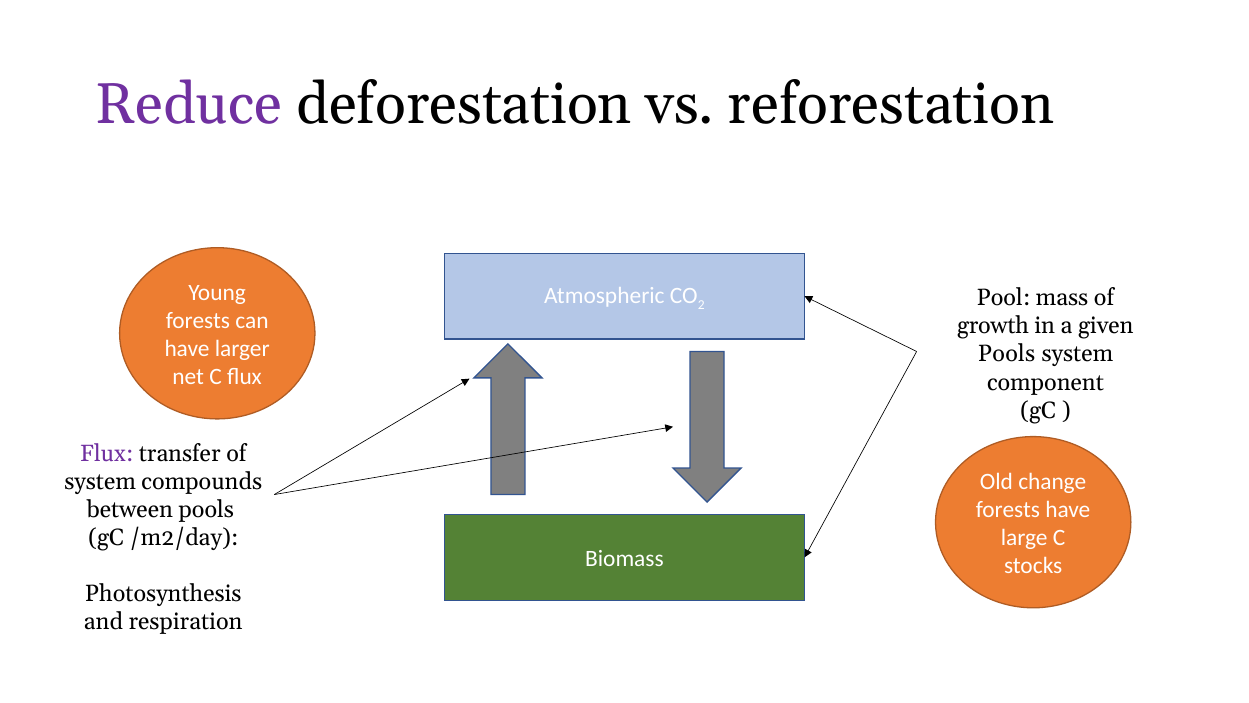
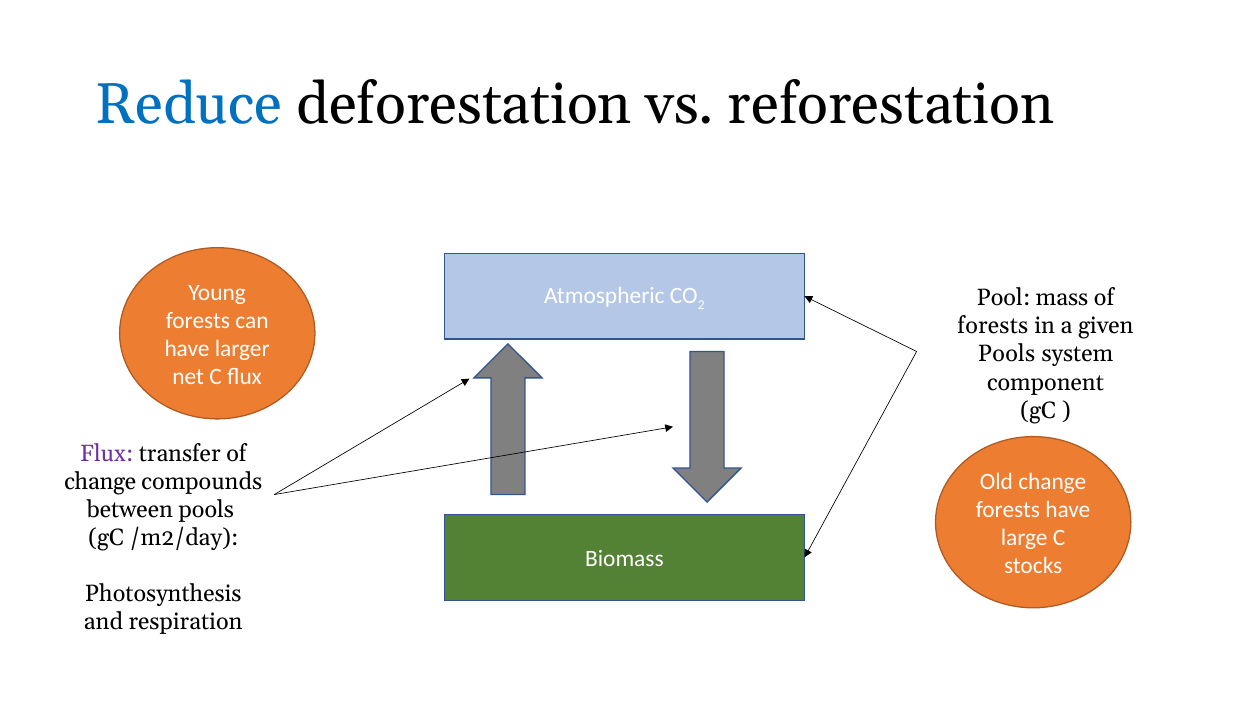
Reduce colour: purple -> blue (189, 105)
growth: growth -> forests (993, 326)
system: system -> change (100, 481)
